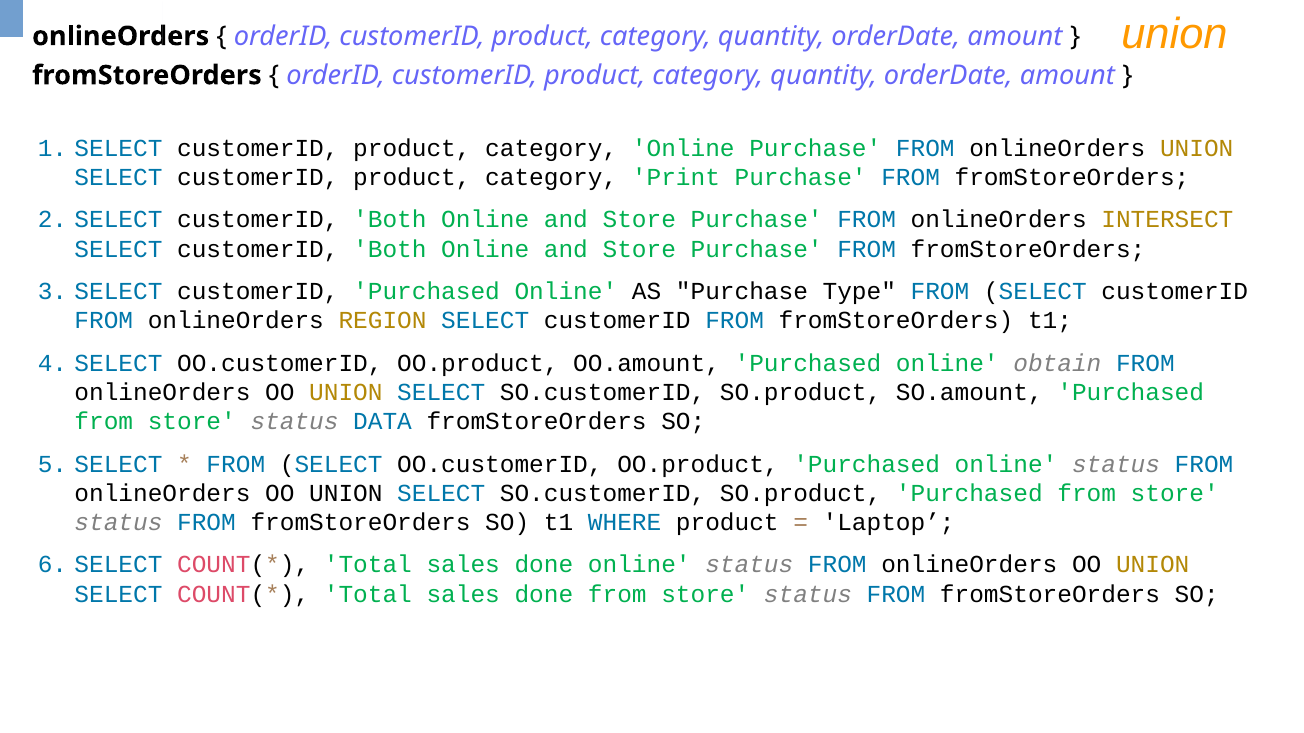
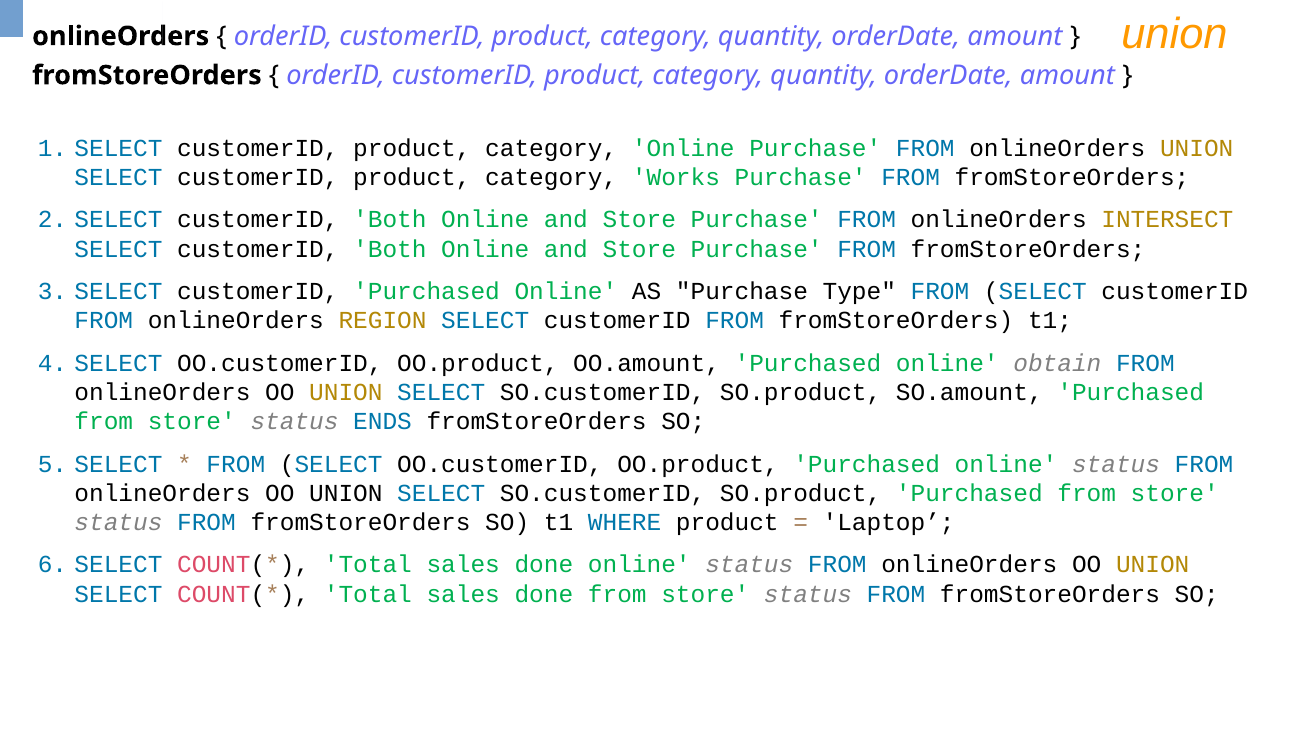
Print: Print -> Works (676, 177)
DATA: DATA -> ENDS (383, 422)
